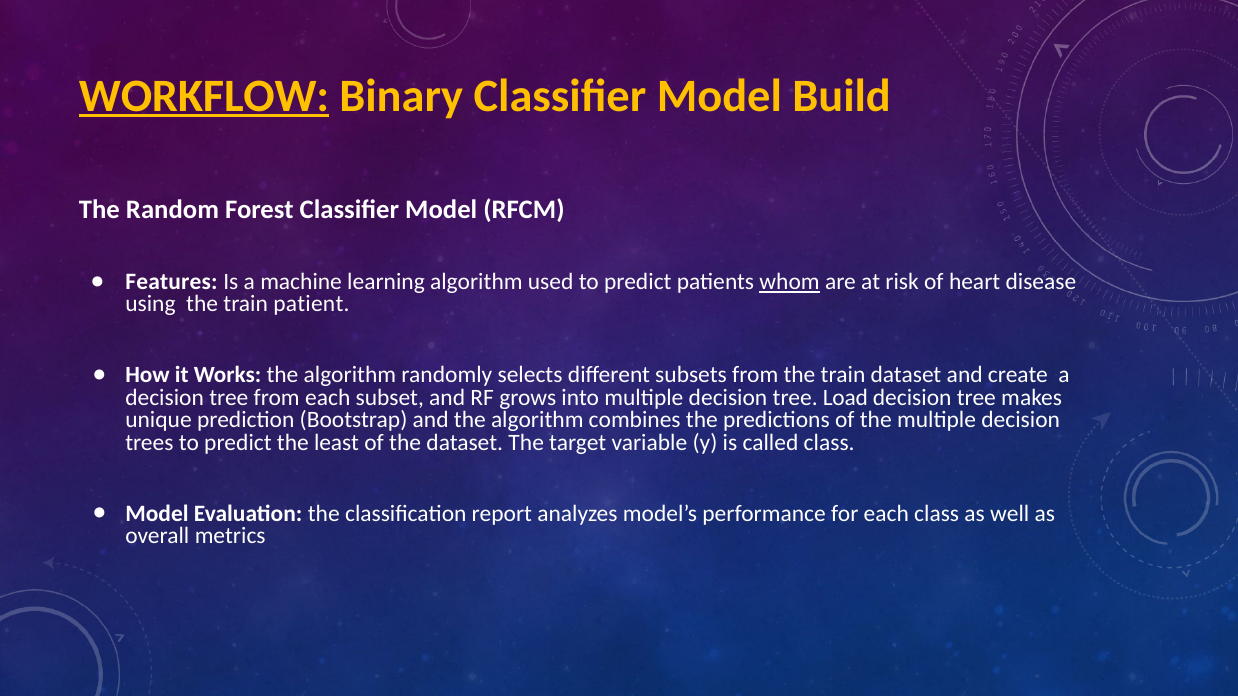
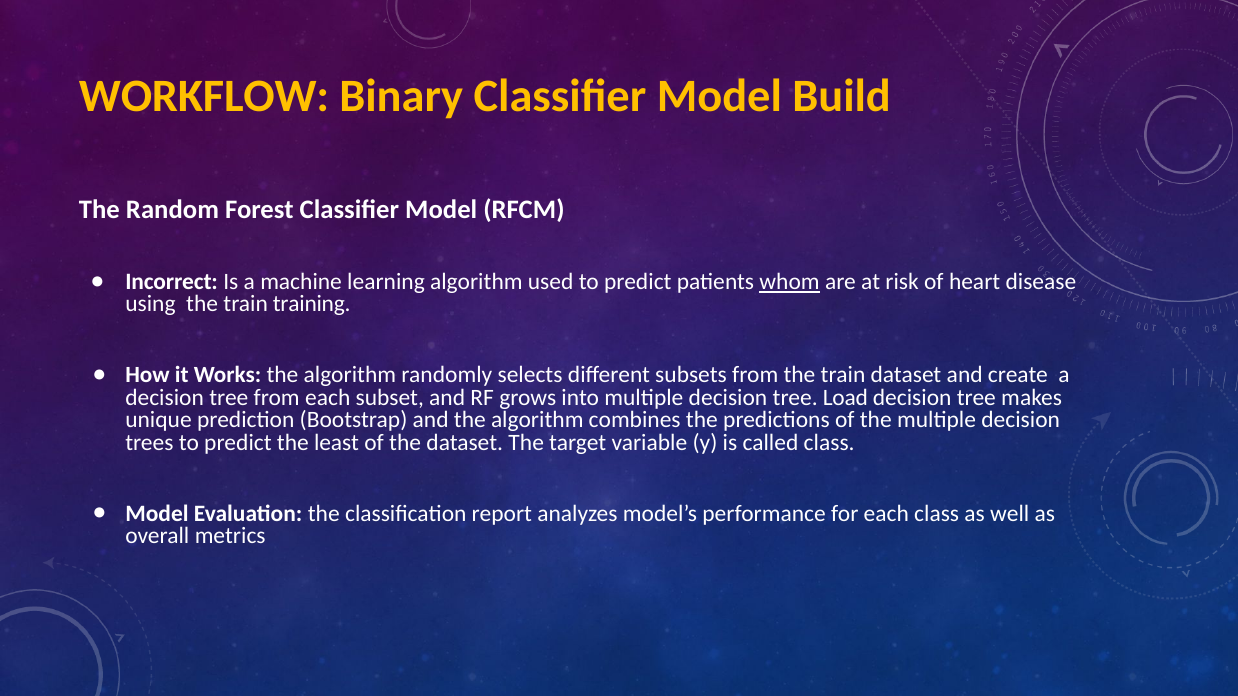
WORKFLOW underline: present -> none (204, 96)
Features: Features -> Incorrect (172, 282)
patient: patient -> training (312, 304)
